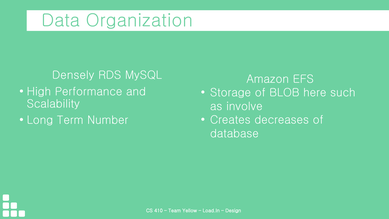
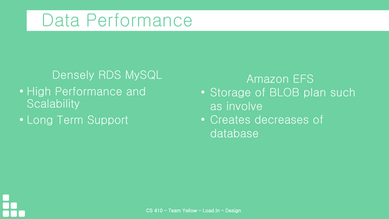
Data Organization: Organization -> Performance (139, 20)
here: here -> plan (315, 93)
Number: Number -> Support (108, 120)
